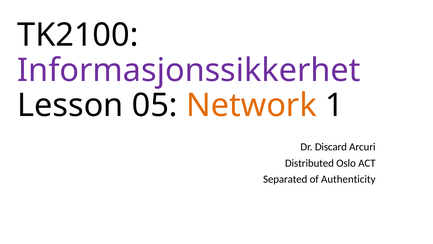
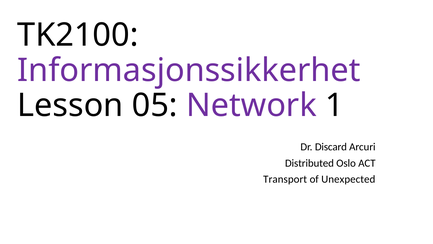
Network colour: orange -> purple (251, 105)
Separated: Separated -> Transport (285, 179)
Authenticity: Authenticity -> Unexpected (348, 179)
